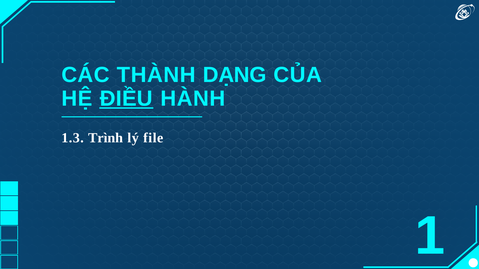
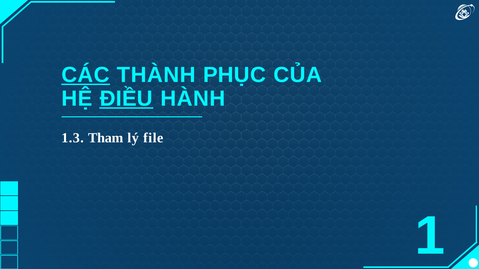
CÁC underline: none -> present (86, 75)
DẠNG: DẠNG -> PHỤC (234, 75)
Trình: Trình -> Tham (106, 138)
